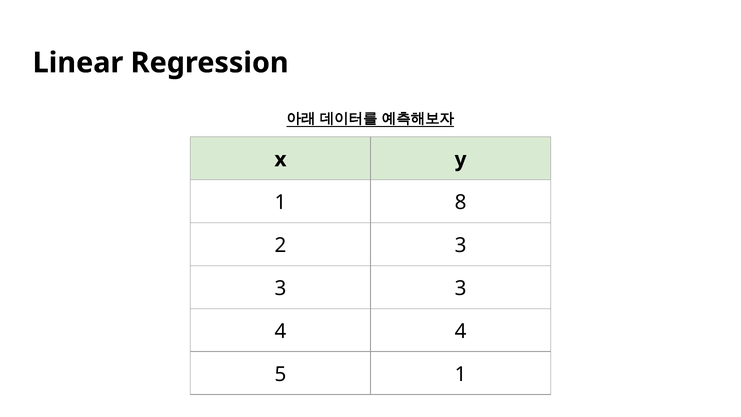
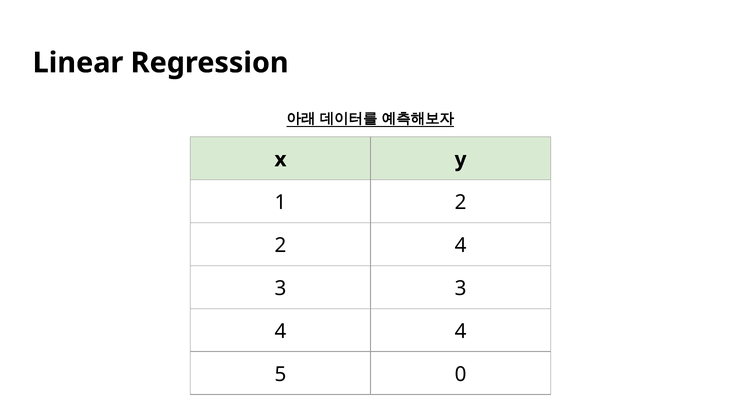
1 8: 8 -> 2 (461, 202)
2 3: 3 -> 4 (461, 245)
5 1: 1 -> 0 (461, 374)
